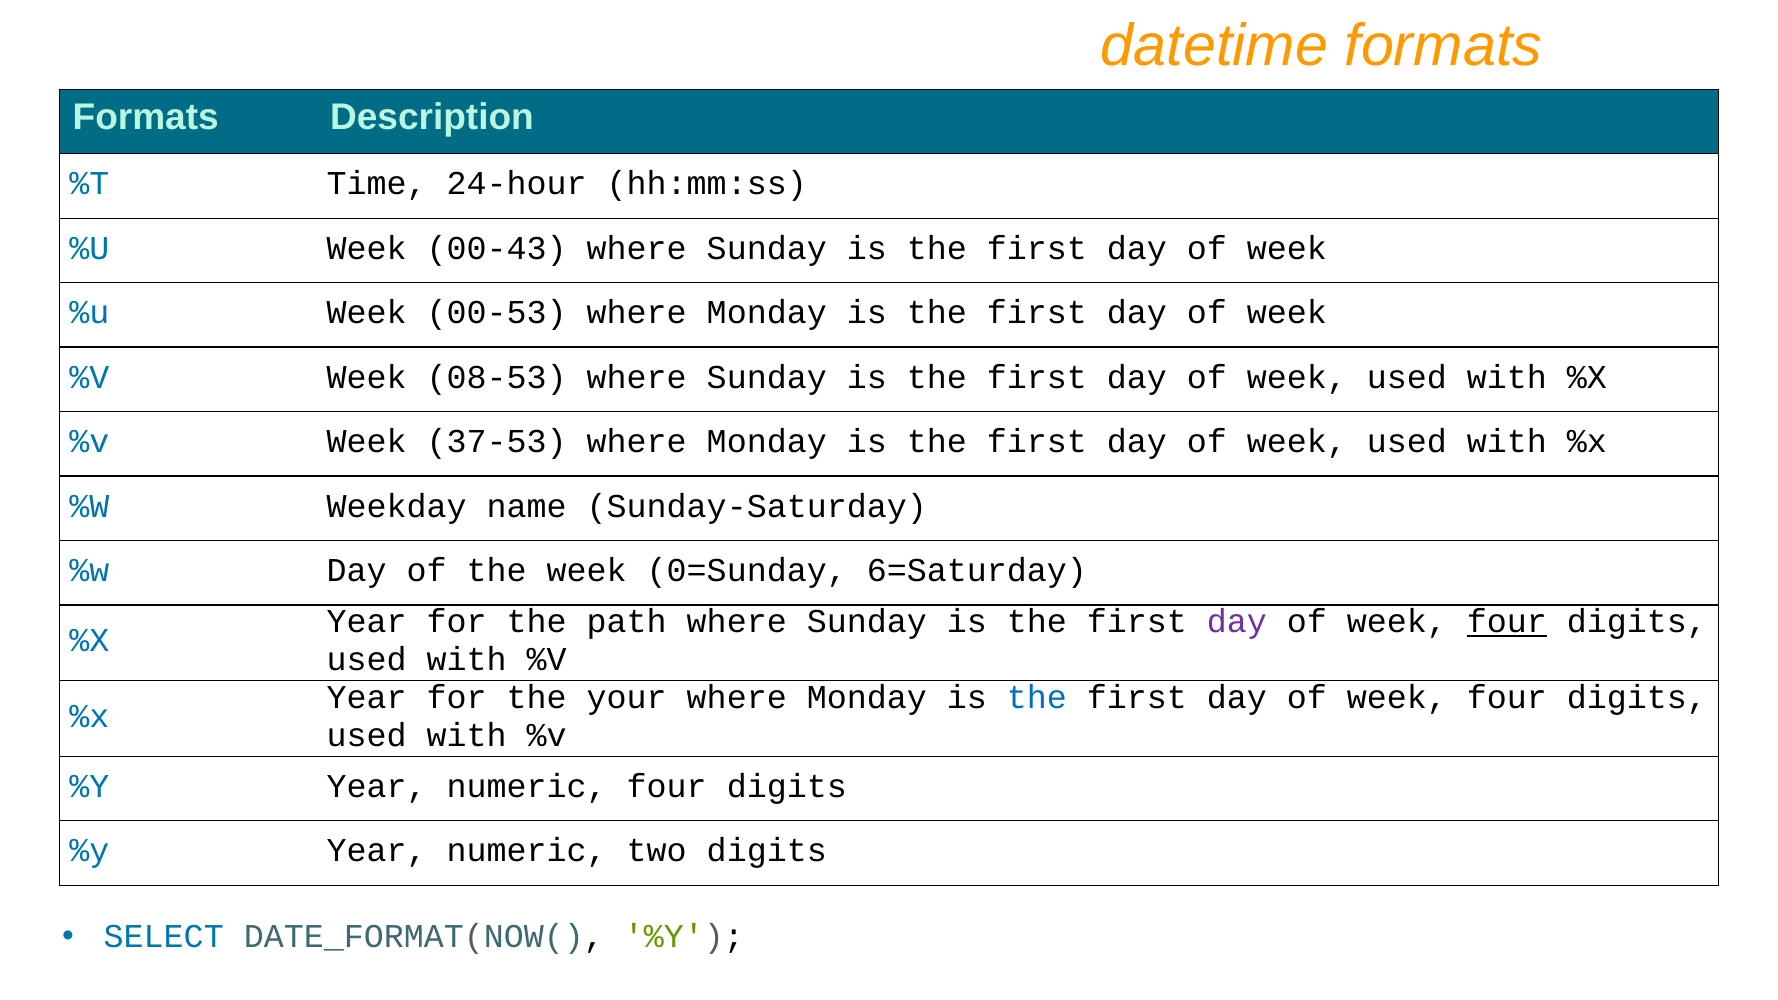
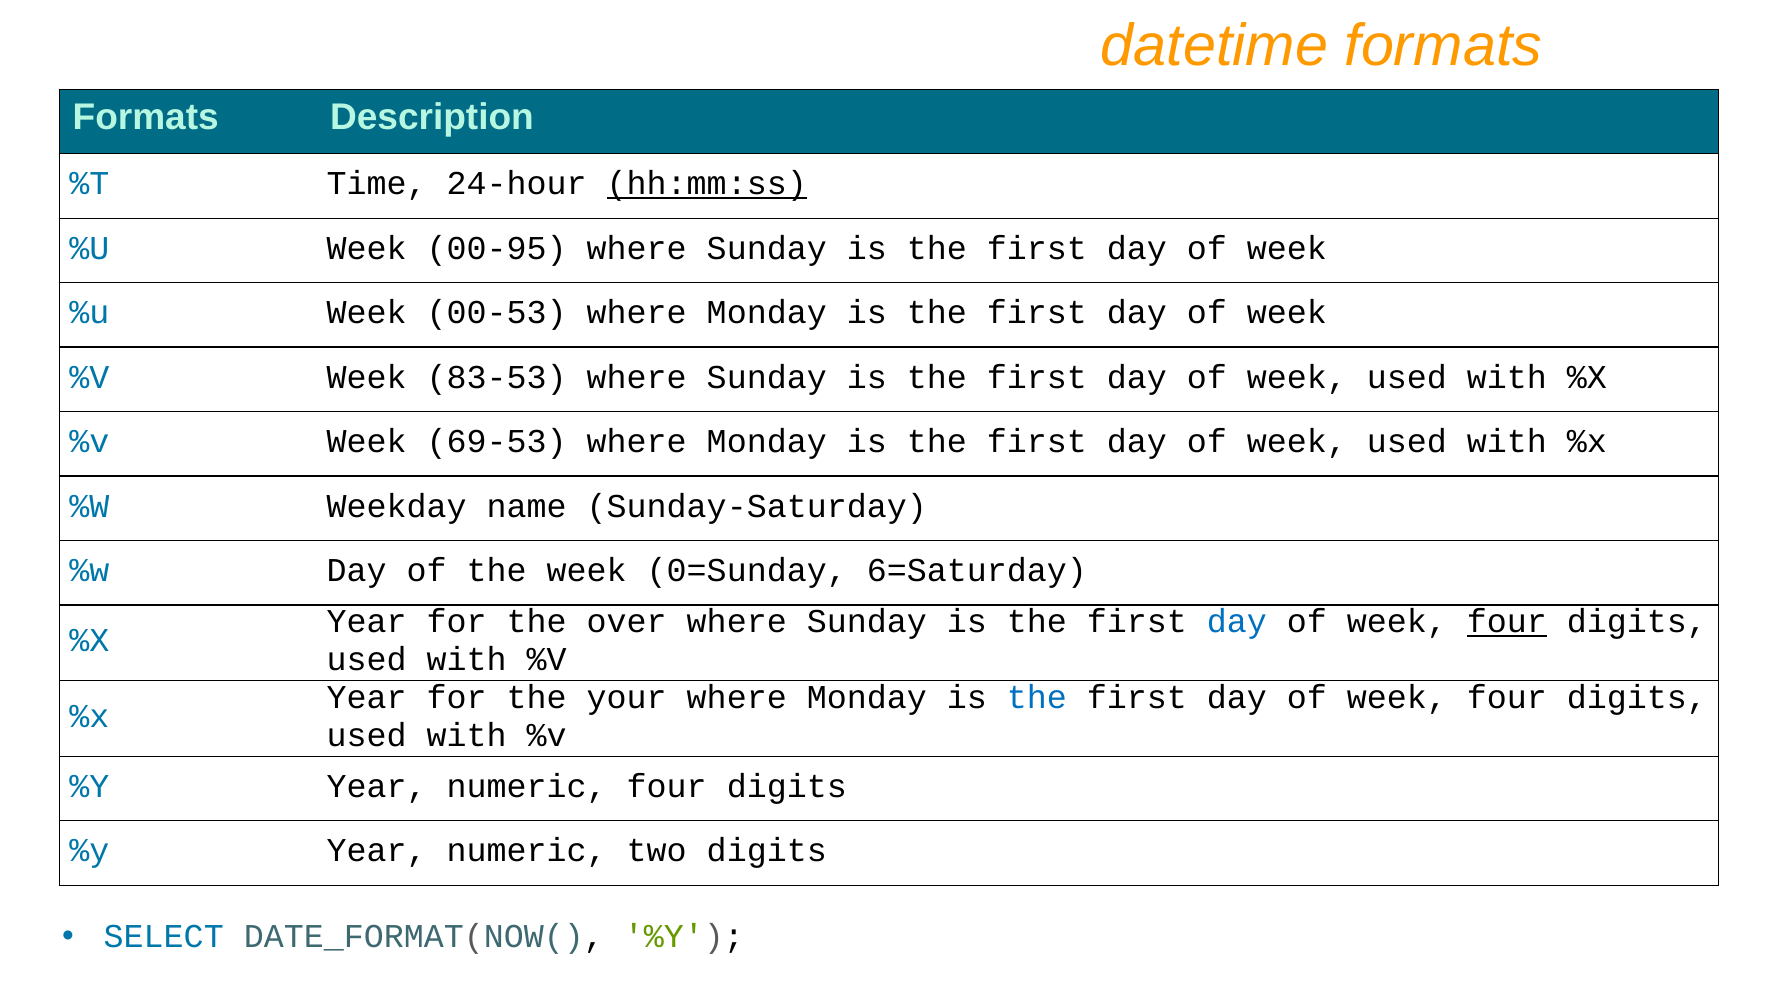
hh:mm:ss underline: none -> present (707, 184)
00-43: 00-43 -> 00-95 (497, 248)
08-53: 08-53 -> 83-53 (497, 377)
37-53: 37-53 -> 69-53 (497, 442)
path: path -> over (627, 622)
day colour: purple -> blue (1237, 622)
